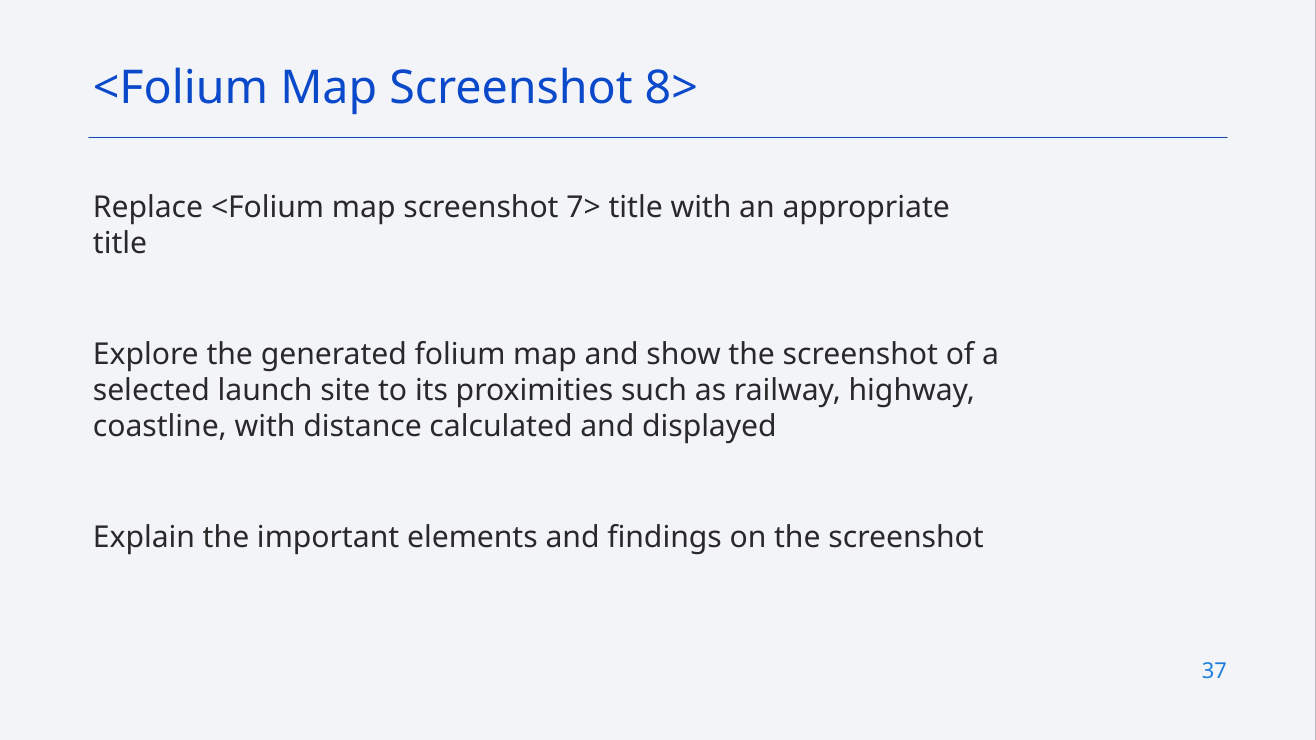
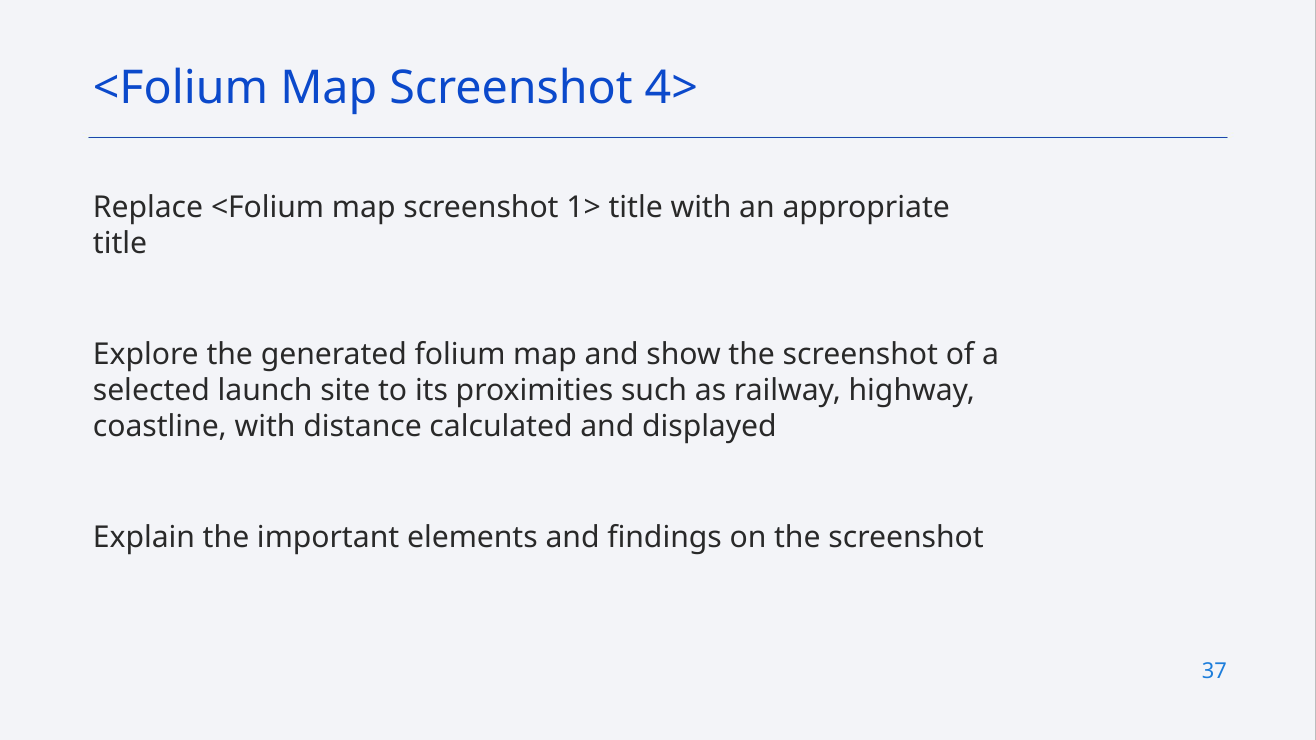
8>: 8> -> 4> (671, 88)
7>: 7> -> 1> (584, 208)
